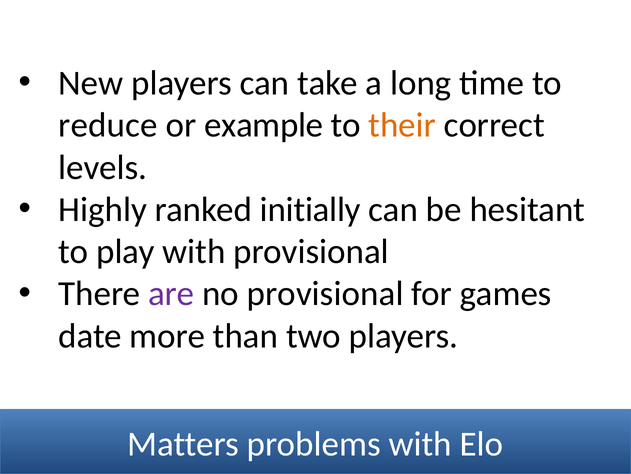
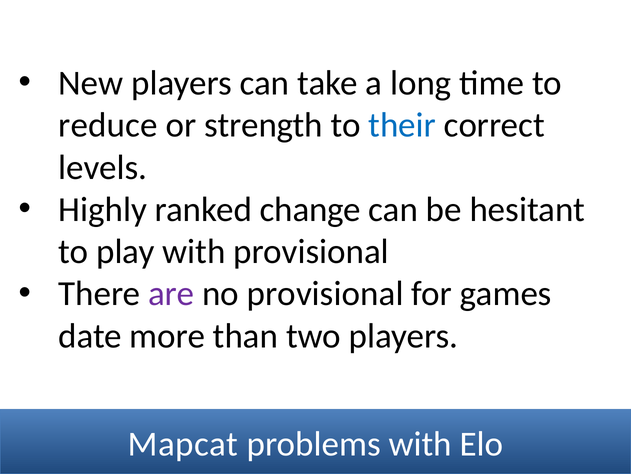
example: example -> strength (264, 125)
their colour: orange -> blue (402, 125)
initially: initially -> change (310, 209)
Matters: Matters -> Mapcat (183, 443)
